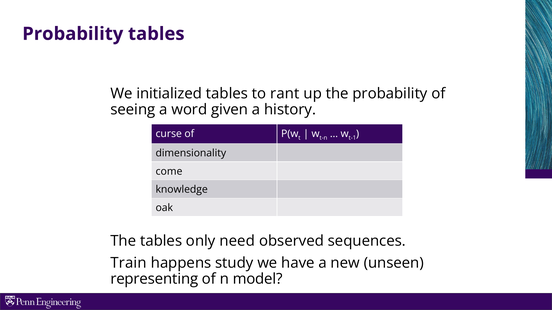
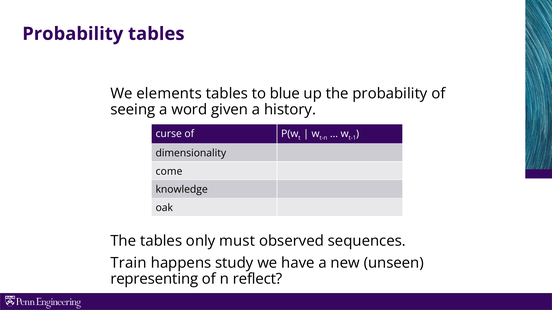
initialized: initialized -> elements (169, 94)
rant: rant -> blue (285, 94)
need: need -> must (237, 241)
model: model -> reflect (258, 280)
